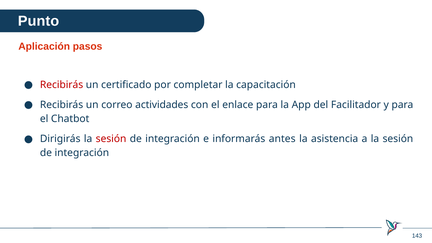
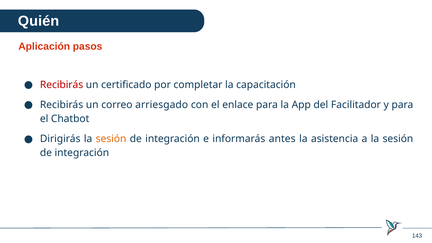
Punto: Punto -> Quién (39, 21)
actividades: actividades -> arriesgado (162, 105)
sesión colour: red -> orange (111, 139)
